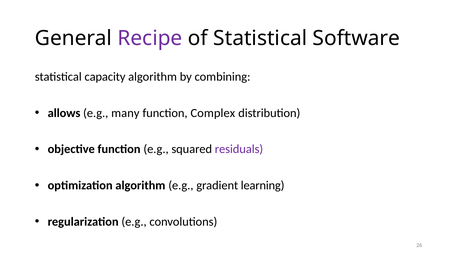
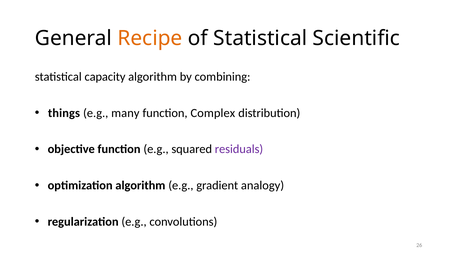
Recipe colour: purple -> orange (150, 38)
Software: Software -> Scientific (356, 38)
allows: allows -> things (64, 113)
learning: learning -> analogy (263, 185)
